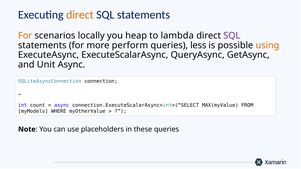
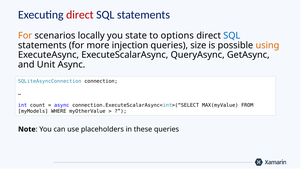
direct colour: orange -> red (80, 15)
heap: heap -> state (136, 36)
lambda: lambda -> options (177, 36)
SQL colour: purple -> blue (232, 36)
perform: perform -> injection (130, 45)
less: less -> size (198, 45)
